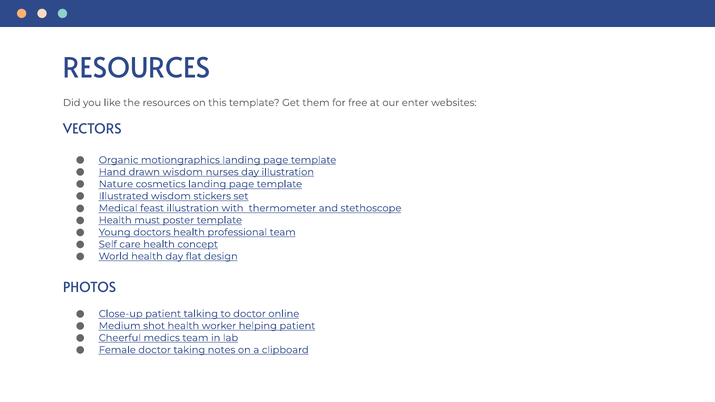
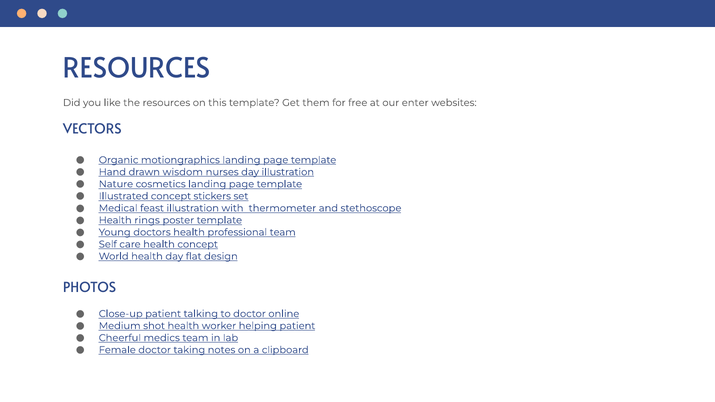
Illustrated wisdom: wisdom -> concept (171, 196)
must: must -> rings (147, 220)
